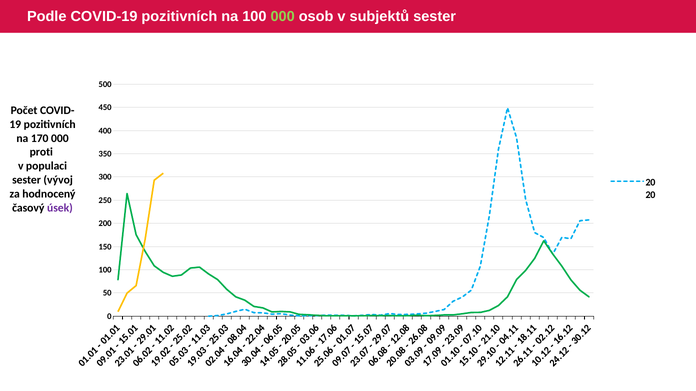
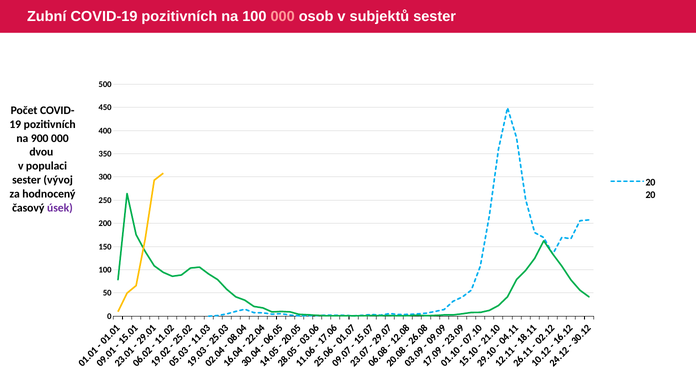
Podle: Podle -> Zubní (47, 16)
000 colour: light green -> pink (283, 16)
170: 170 -> 900 (40, 138)
proti: proti -> dvou (41, 152)
